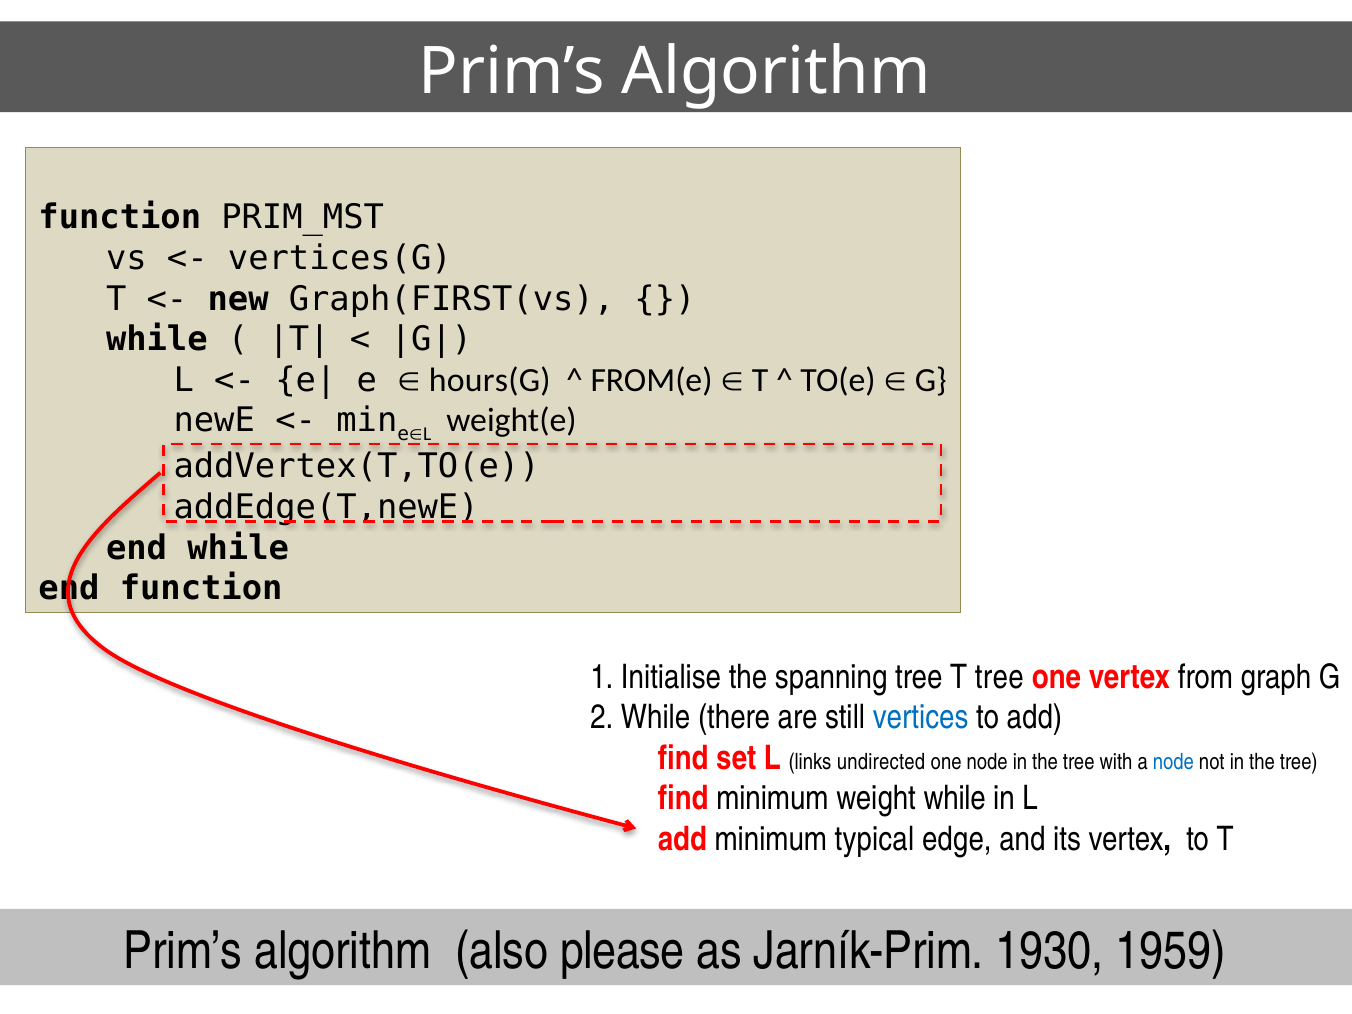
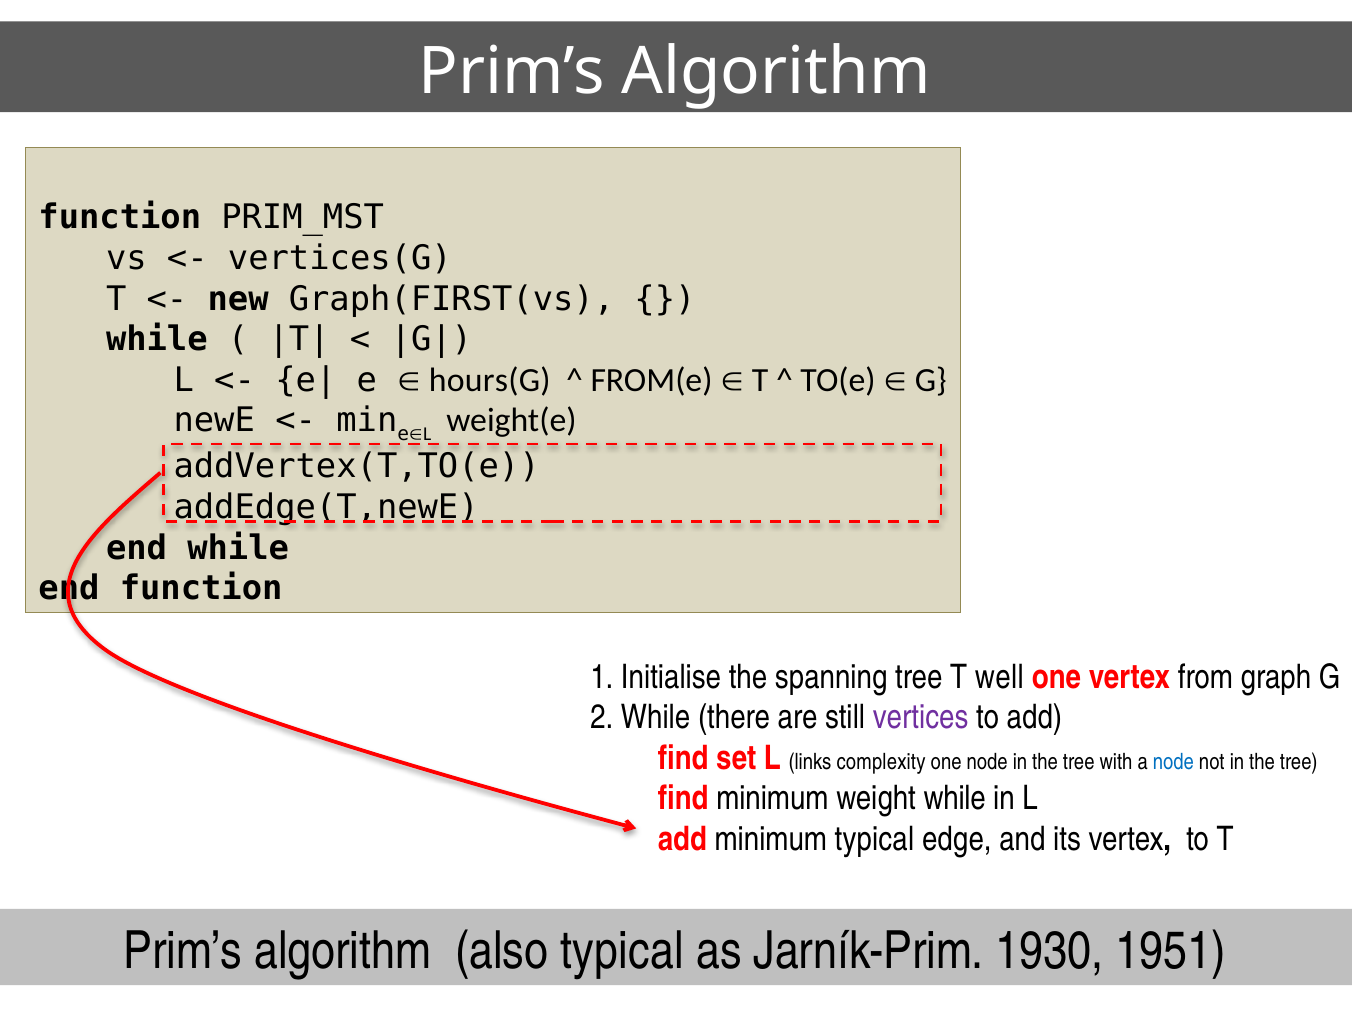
T tree: tree -> well (999, 677)
vertices colour: blue -> purple (921, 718)
undirected: undirected -> complexity (881, 762)
also please: please -> typical (622, 951)
1959: 1959 -> 1951 (1171, 951)
